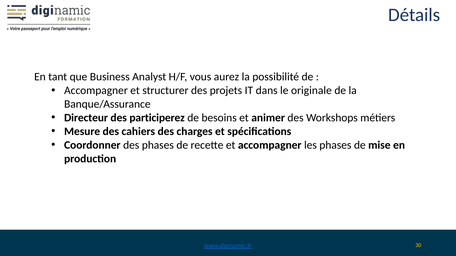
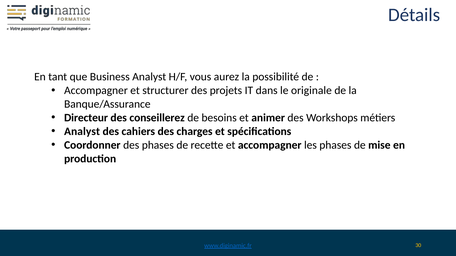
participerez: participerez -> conseillerez (157, 118)
Mesure: Mesure -> Analyst (82, 132)
